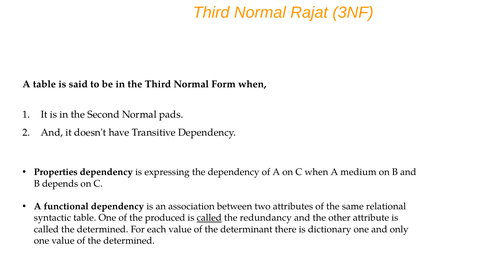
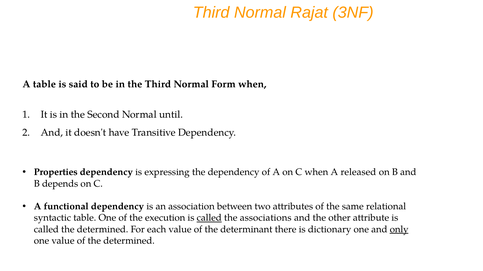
pads: pads -> until (171, 115)
medium: medium -> released (358, 173)
produced: produced -> execution (165, 218)
redundancy: redundancy -> associations (266, 218)
only underline: none -> present (399, 230)
